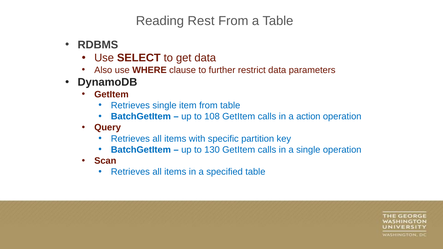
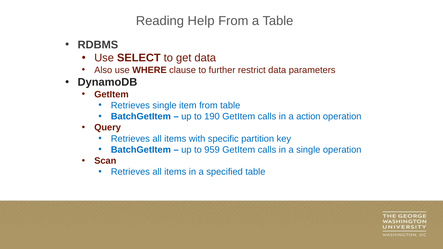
Rest: Rest -> Help (201, 21)
108: 108 -> 190 (212, 117)
130: 130 -> 959 (212, 150)
